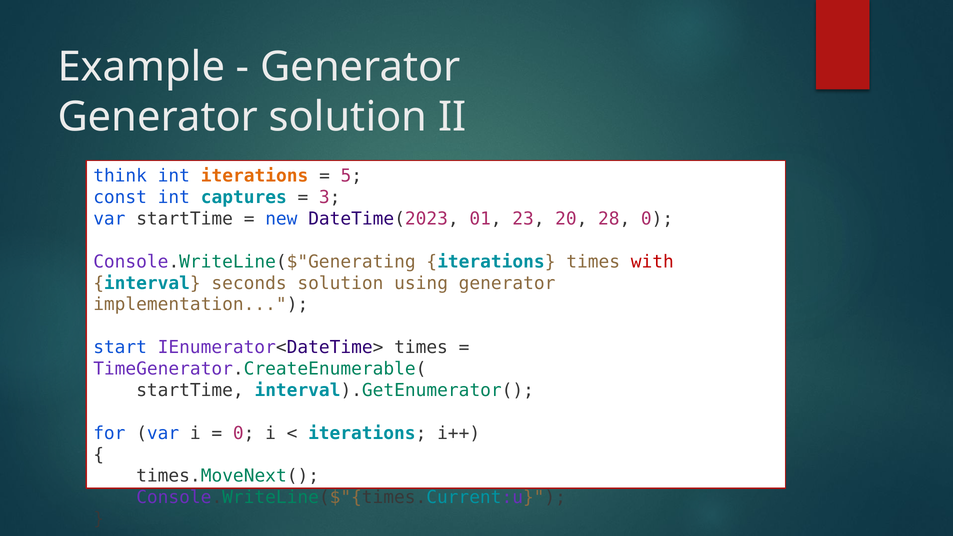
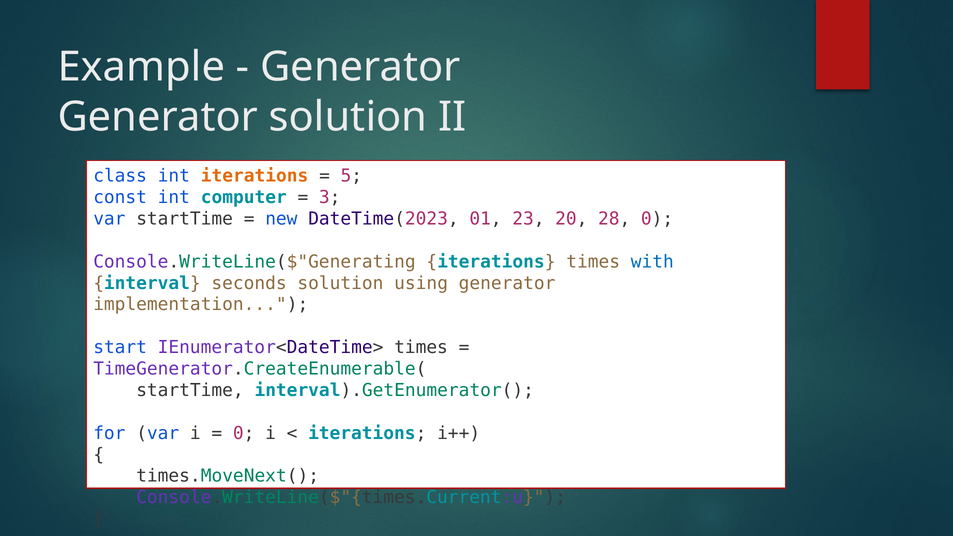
think: think -> class (120, 176)
captures: captures -> computer (244, 197)
with colour: red -> blue (652, 262)
